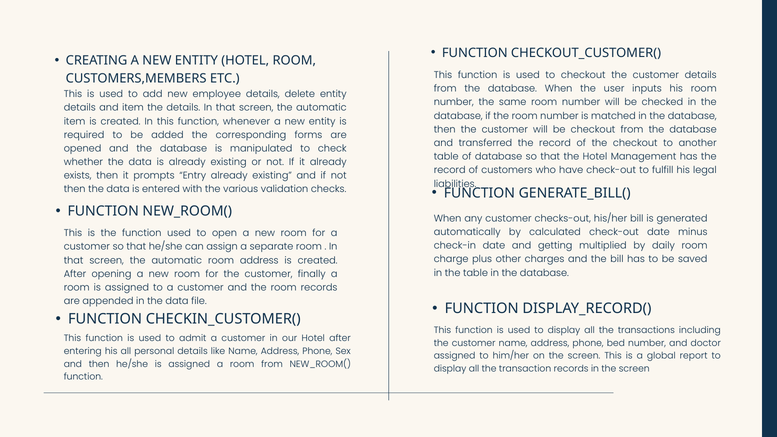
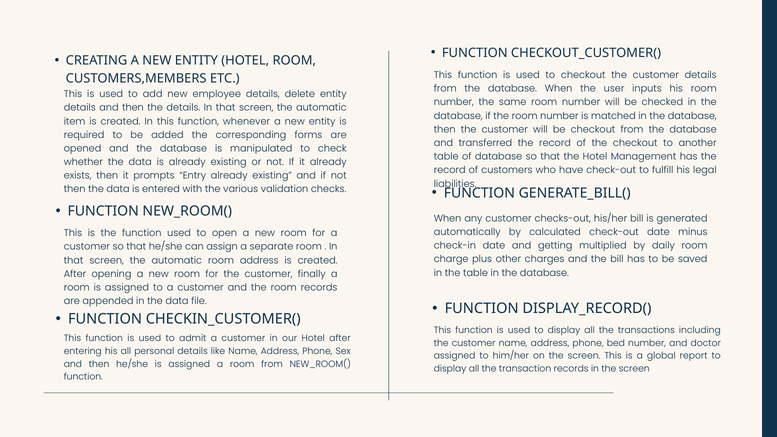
details and item: item -> then (133, 108)
